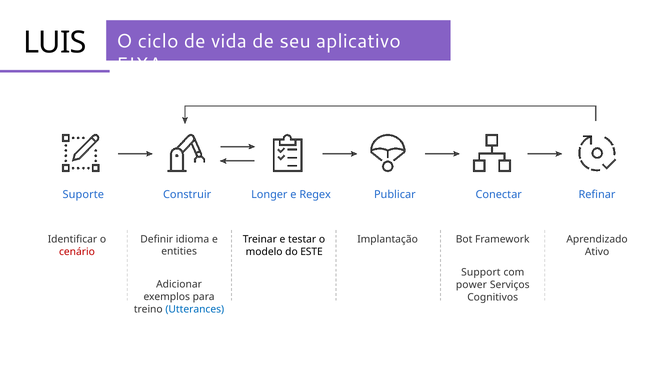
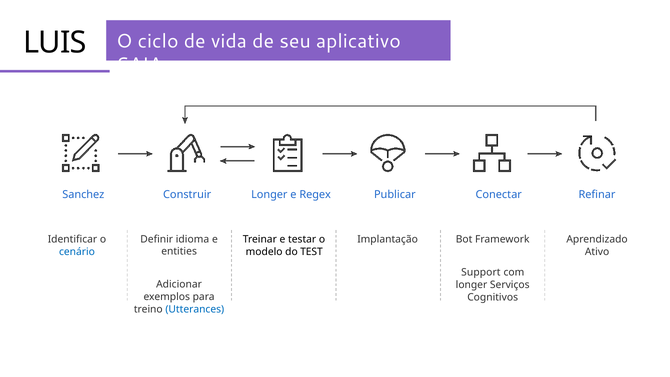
FIXA: FIXA -> SAIA (139, 65)
Suporte: Suporte -> Sanchez (83, 195)
cenário colour: red -> blue (77, 252)
ESTE: ESTE -> TEST (311, 252)
power: power -> longer (471, 285)
